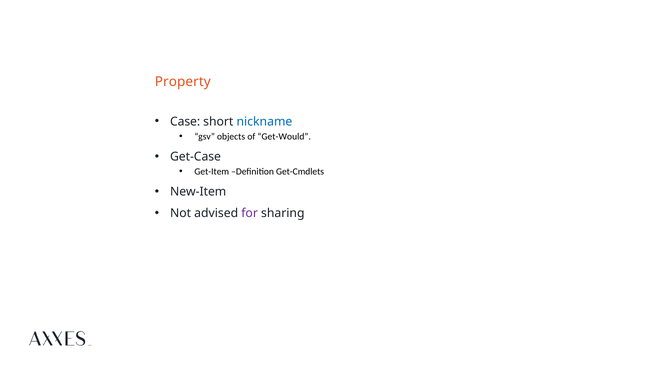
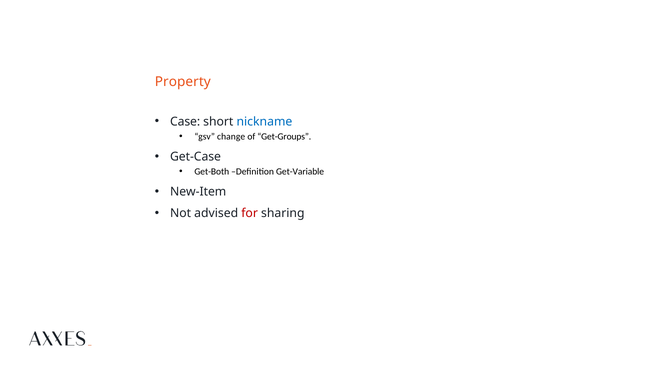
objects: objects -> change (231, 137)
Get-Would: Get-Would -> Get-Groups (284, 137)
Get-Item: Get-Item -> Get-Both (212, 172)
Get-Cmdlets: Get-Cmdlets -> Get-Variable (300, 172)
for colour: purple -> red (250, 213)
